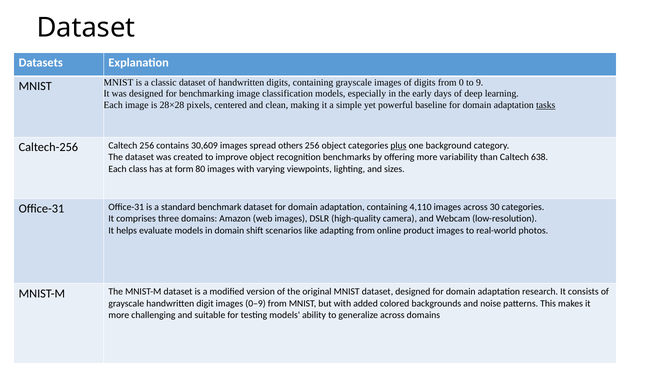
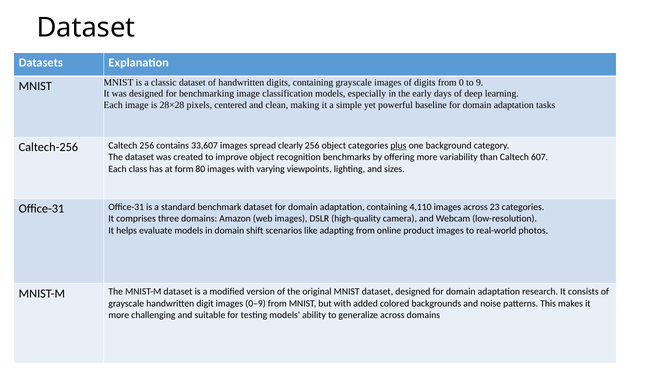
tasks underline: present -> none (546, 105)
30,609: 30,609 -> 33,607 (205, 145)
others: others -> clearly (291, 145)
638: 638 -> 607 (540, 157)
30: 30 -> 23 (495, 207)
